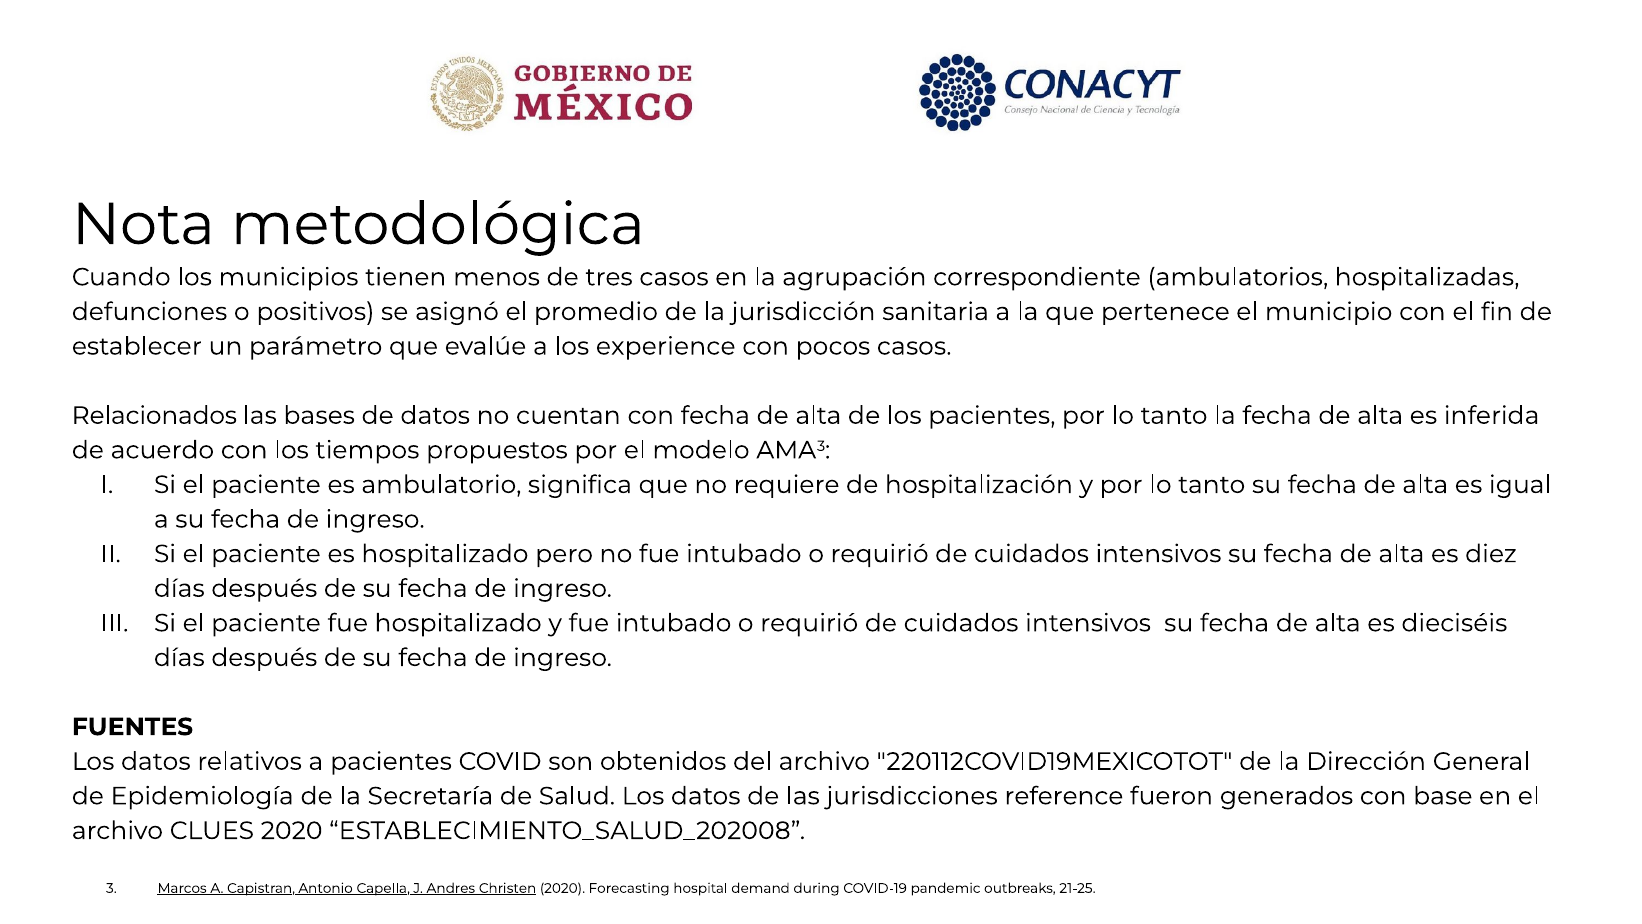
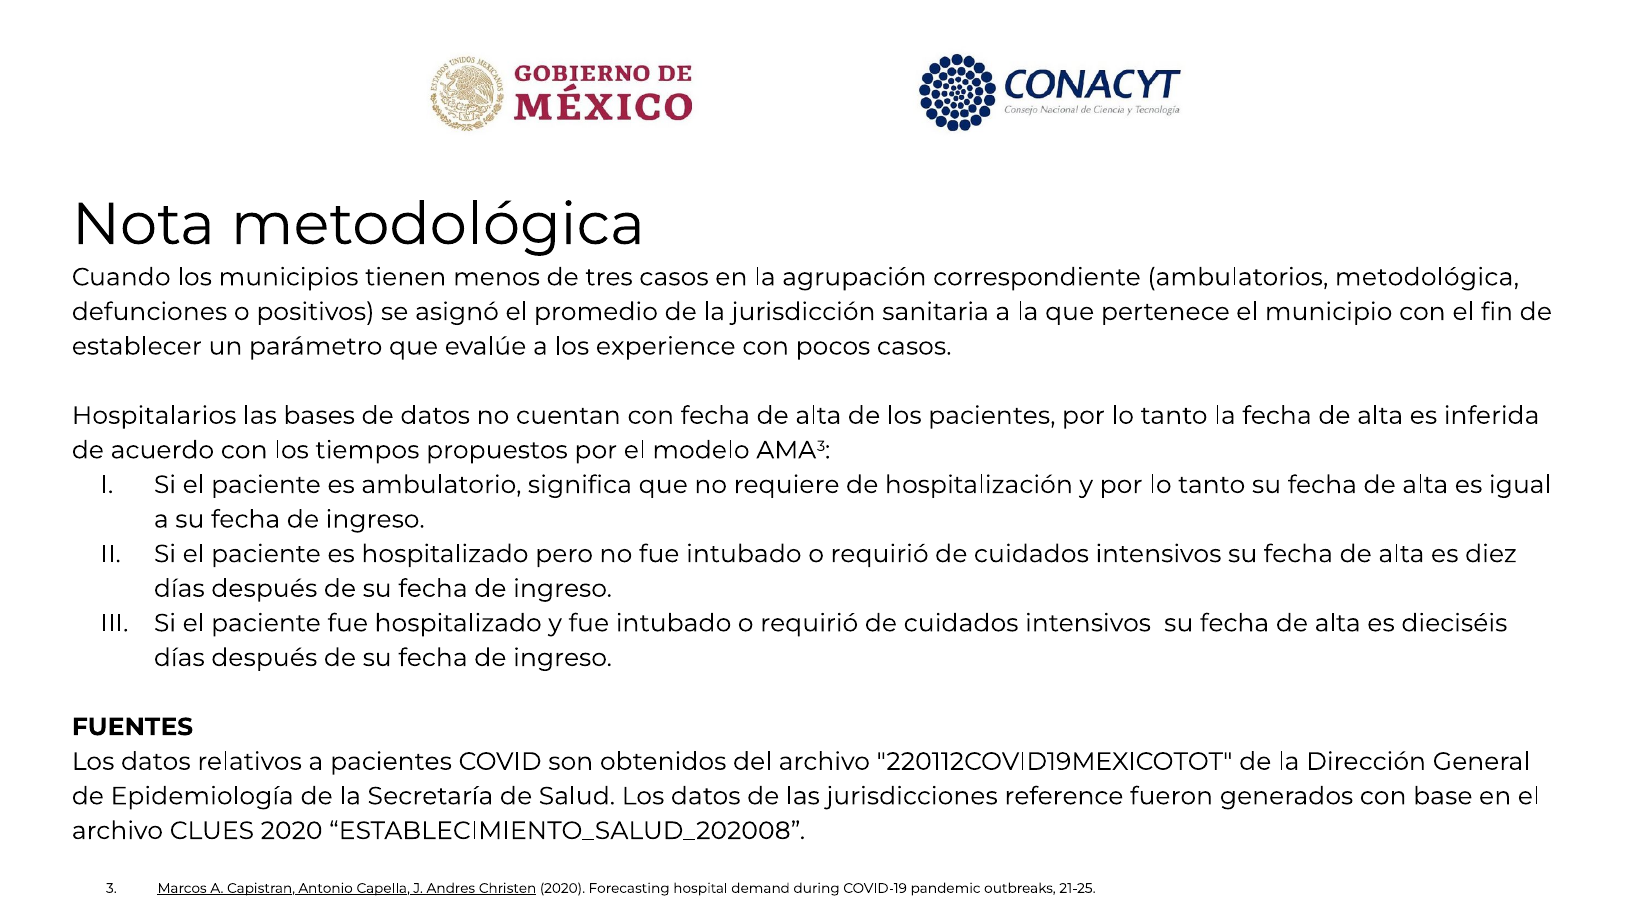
ambulatorios hospitalizadas: hospitalizadas -> metodológica (1427, 277)
Relacionados: Relacionados -> Hospitalarios (154, 415)
